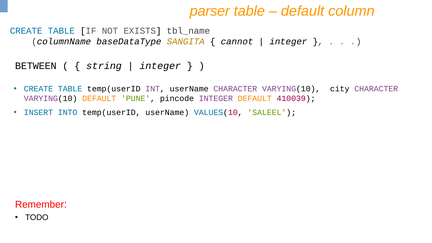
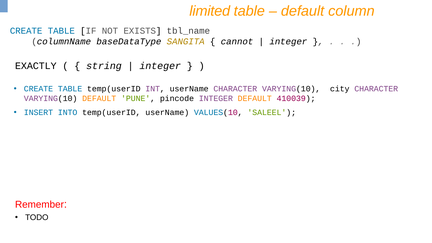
parser: parser -> limited (210, 11)
BETWEEN: BETWEEN -> EXACTLY (36, 66)
